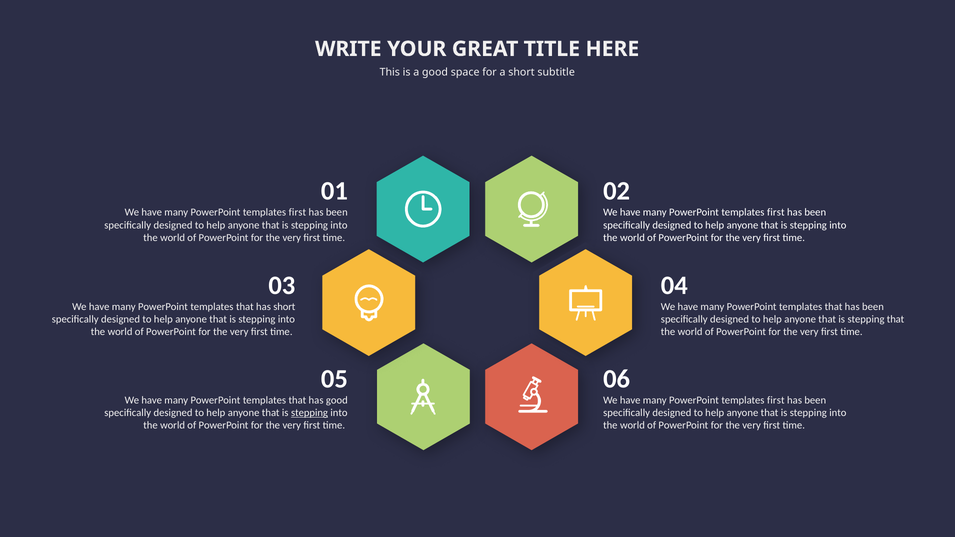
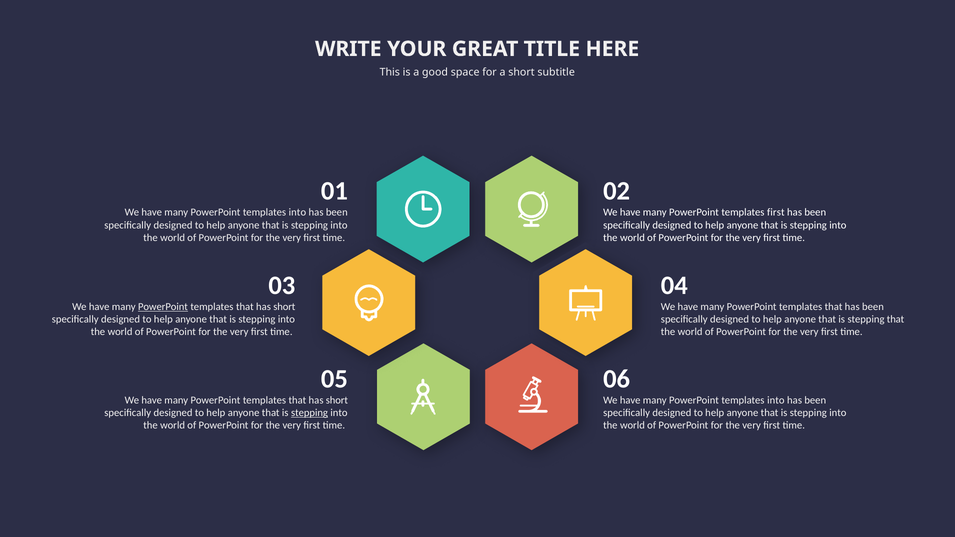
first: first -> into (297, 212)
PowerPoint underline: none -> present (163, 307)
good: good -> short (337, 400)
first: first -> into (776, 400)
